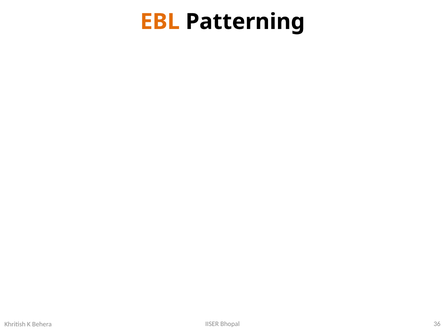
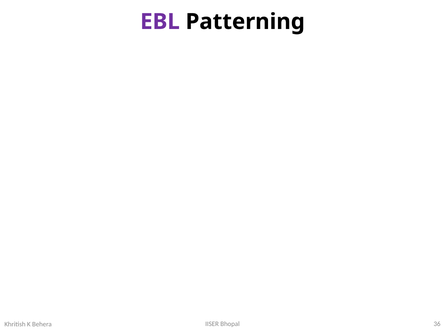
EBL colour: orange -> purple (160, 22)
